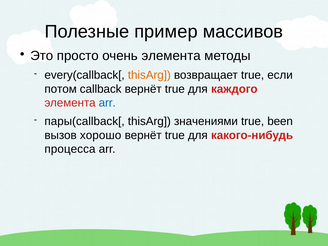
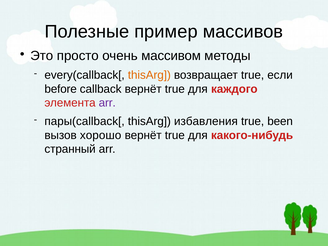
очень элемента: элемента -> массивом (171, 56)
потом: потом -> before (61, 89)
arr colour: blue -> purple (107, 103)
значениями: значениями -> избавления (206, 121)
процесса: процесса -> странный (70, 149)
